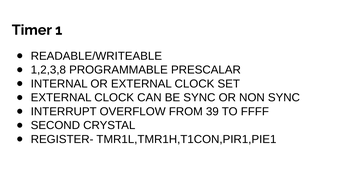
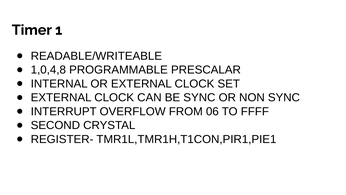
1,2,3,8: 1,2,3,8 -> 1,0,4,8 (48, 70)
39: 39 -> 06 (212, 111)
